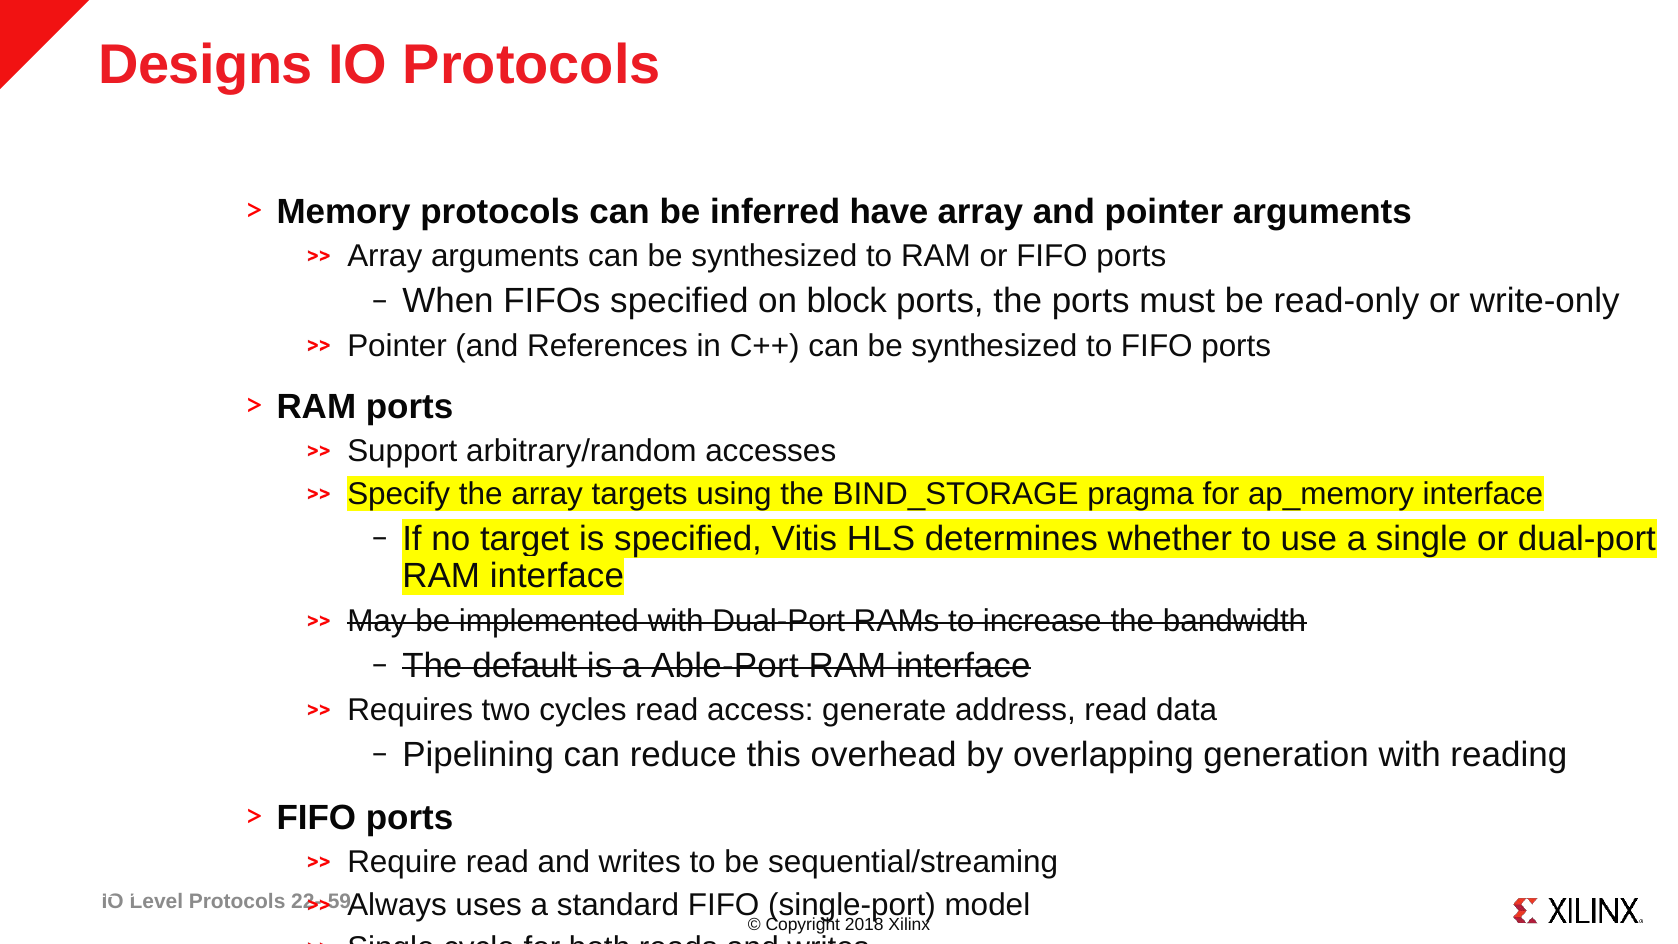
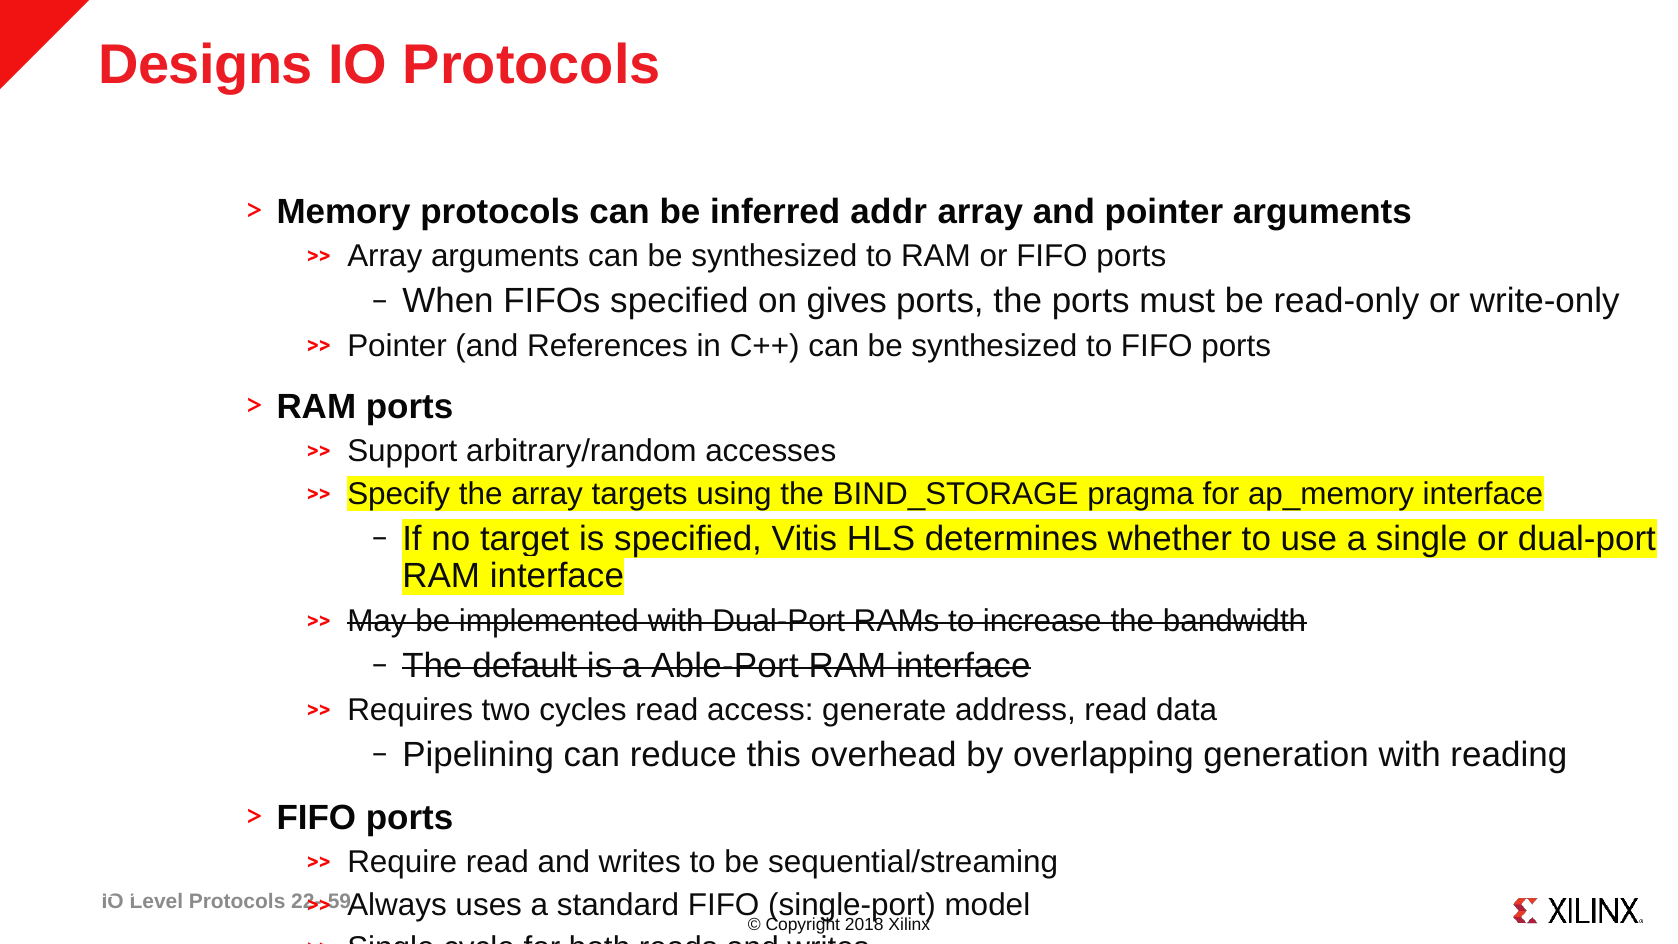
have: have -> addr (889, 212)
block: block -> gives (847, 301)
